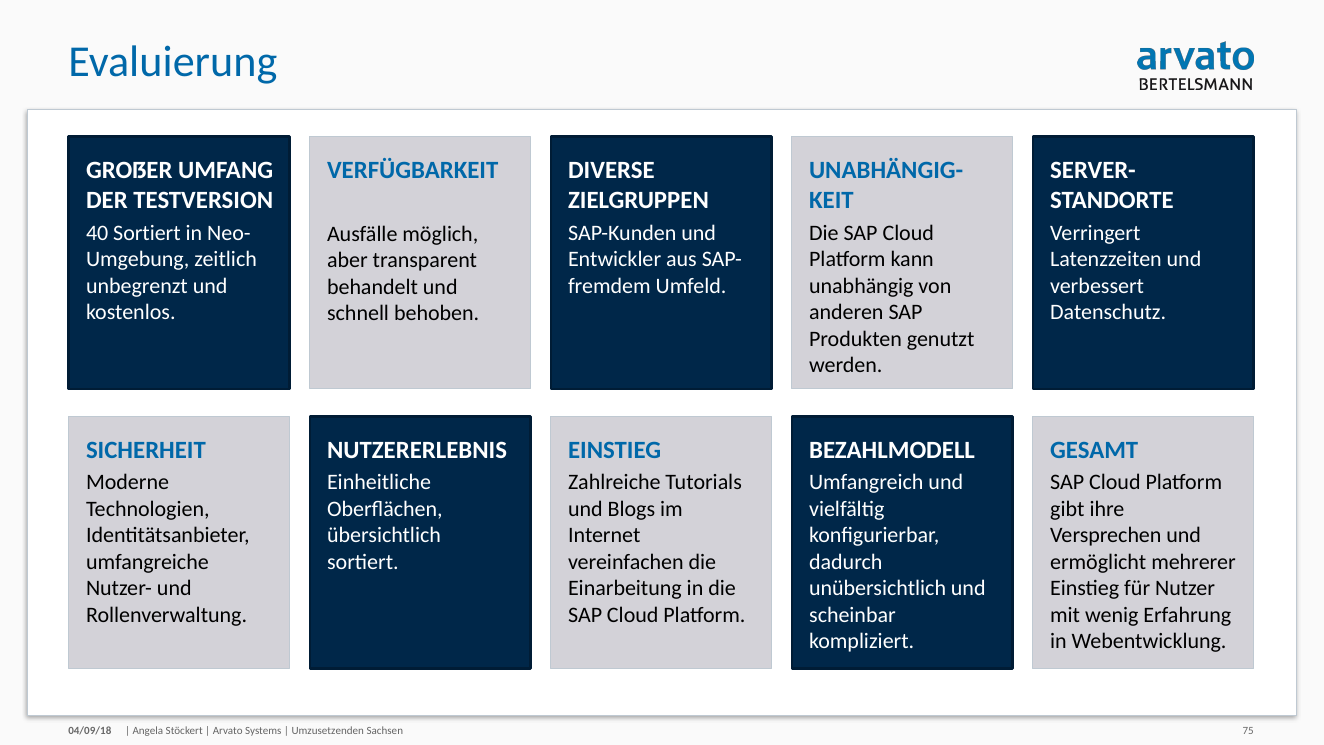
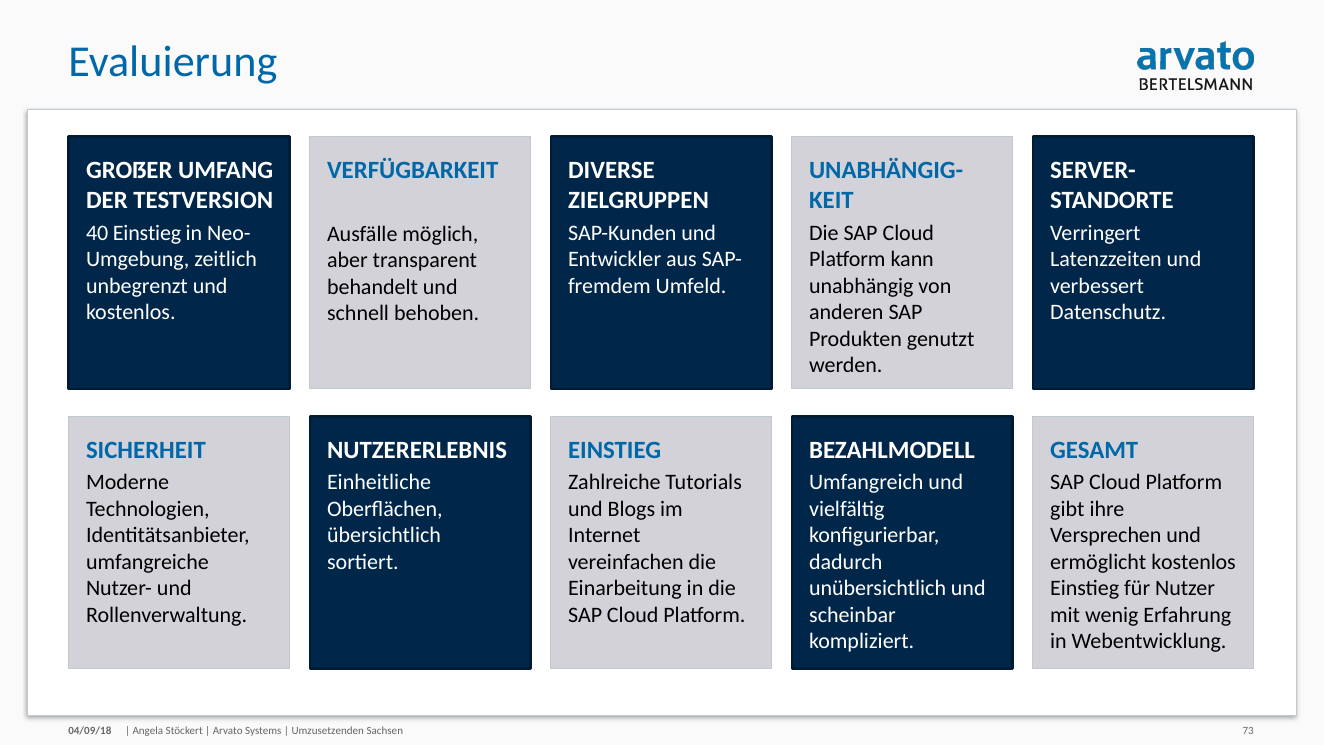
40 Sortiert: Sortiert -> Einstieg (147, 233)
ermöglicht mehrerer: mehrerer -> kostenlos (1194, 562)
75: 75 -> 73 (1248, 731)
